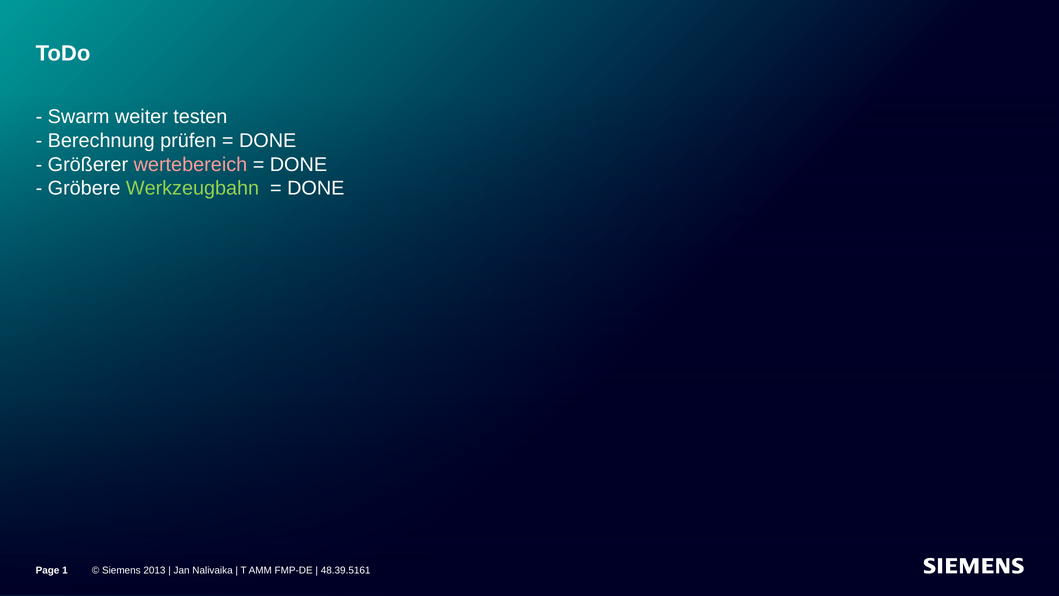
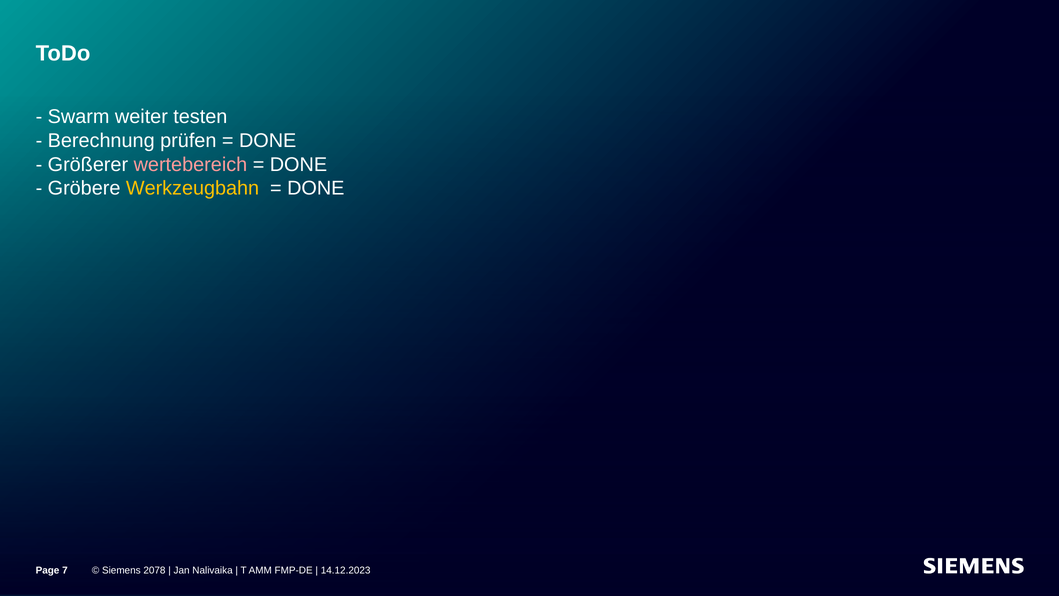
Werkzeugbahn colour: light green -> yellow (193, 188)
1: 1 -> 7 (65, 570)
2013: 2013 -> 2078 (154, 570)
48.39.5161: 48.39.5161 -> 14.12.2023 (346, 570)
